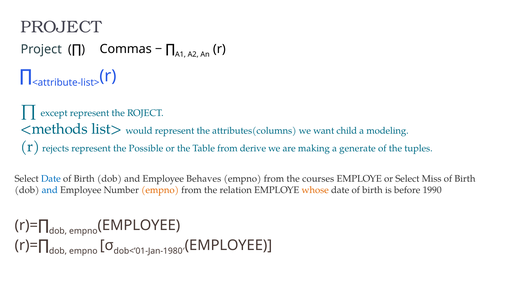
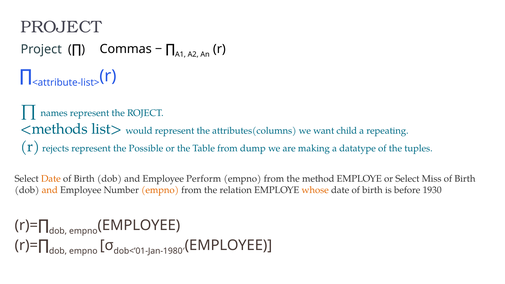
except: except -> names (54, 113)
modeling: modeling -> repeating (387, 131)
derive: derive -> dump (253, 148)
generate: generate -> datatype (358, 148)
Date colour: blue -> orange (51, 179)
Behaves: Behaves -> Perform (204, 179)
courses: courses -> method (318, 179)
and colour: blue -> orange (50, 190)
1990: 1990 -> 1930 (432, 190)
